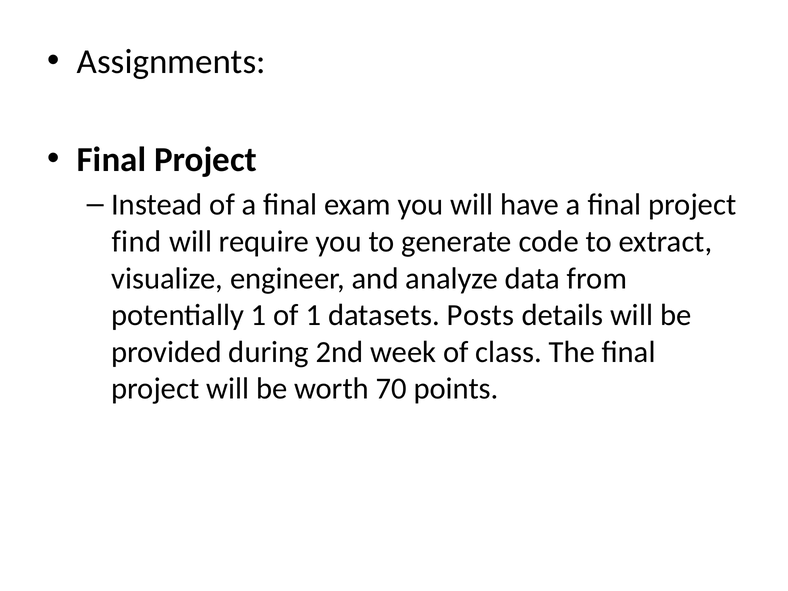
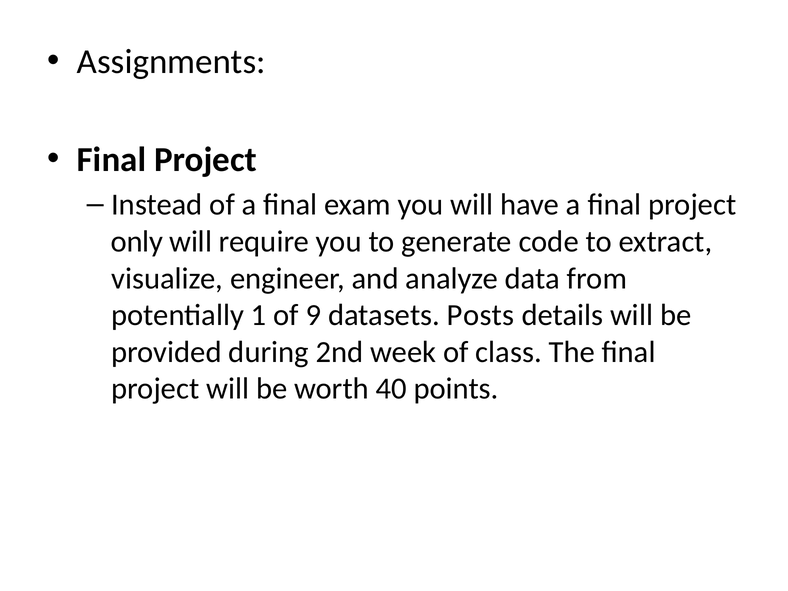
find: find -> only (137, 242)
of 1: 1 -> 9 (313, 315)
70: 70 -> 40 (391, 389)
